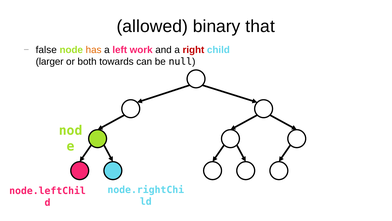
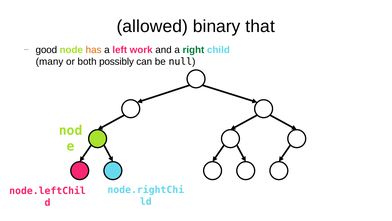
false: false -> good (46, 50)
right colour: red -> green (193, 50)
larger: larger -> many (50, 62)
towards: towards -> possibly (117, 62)
